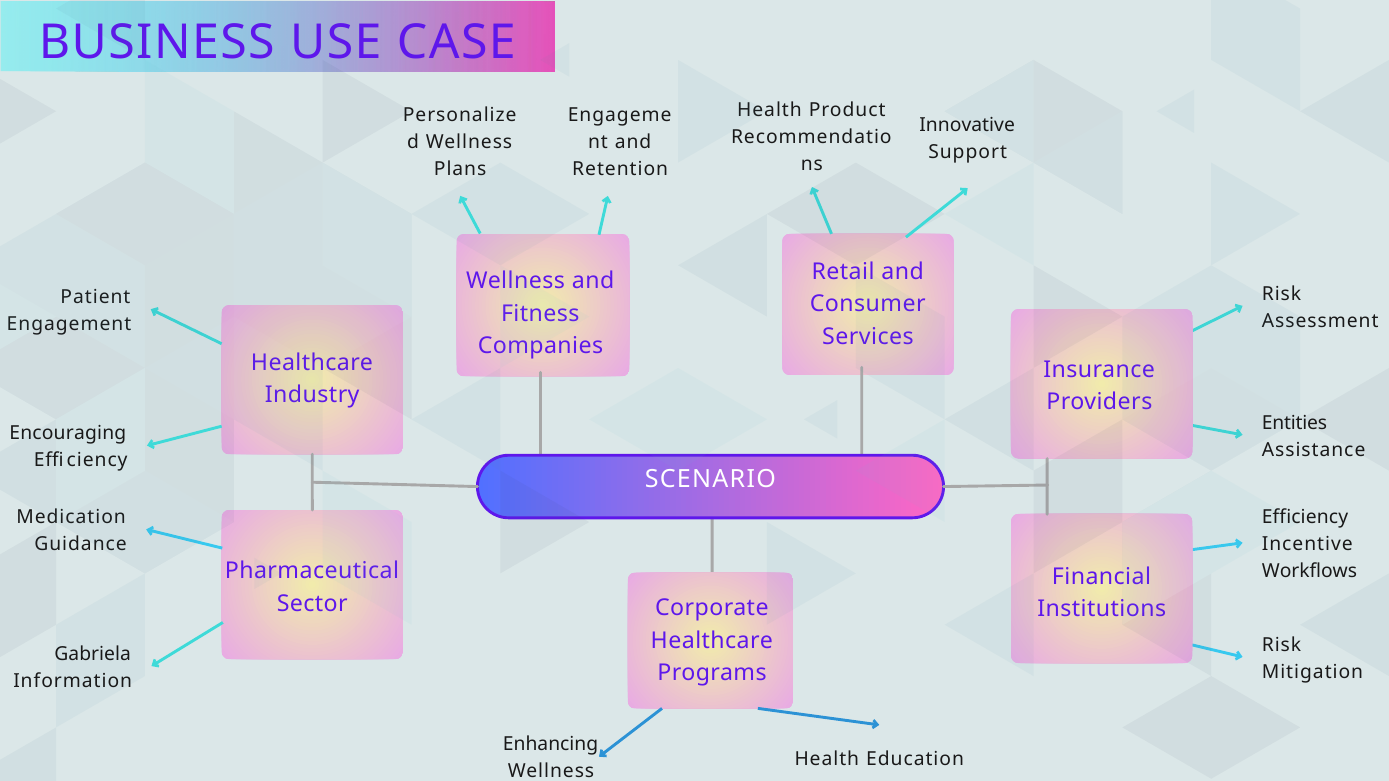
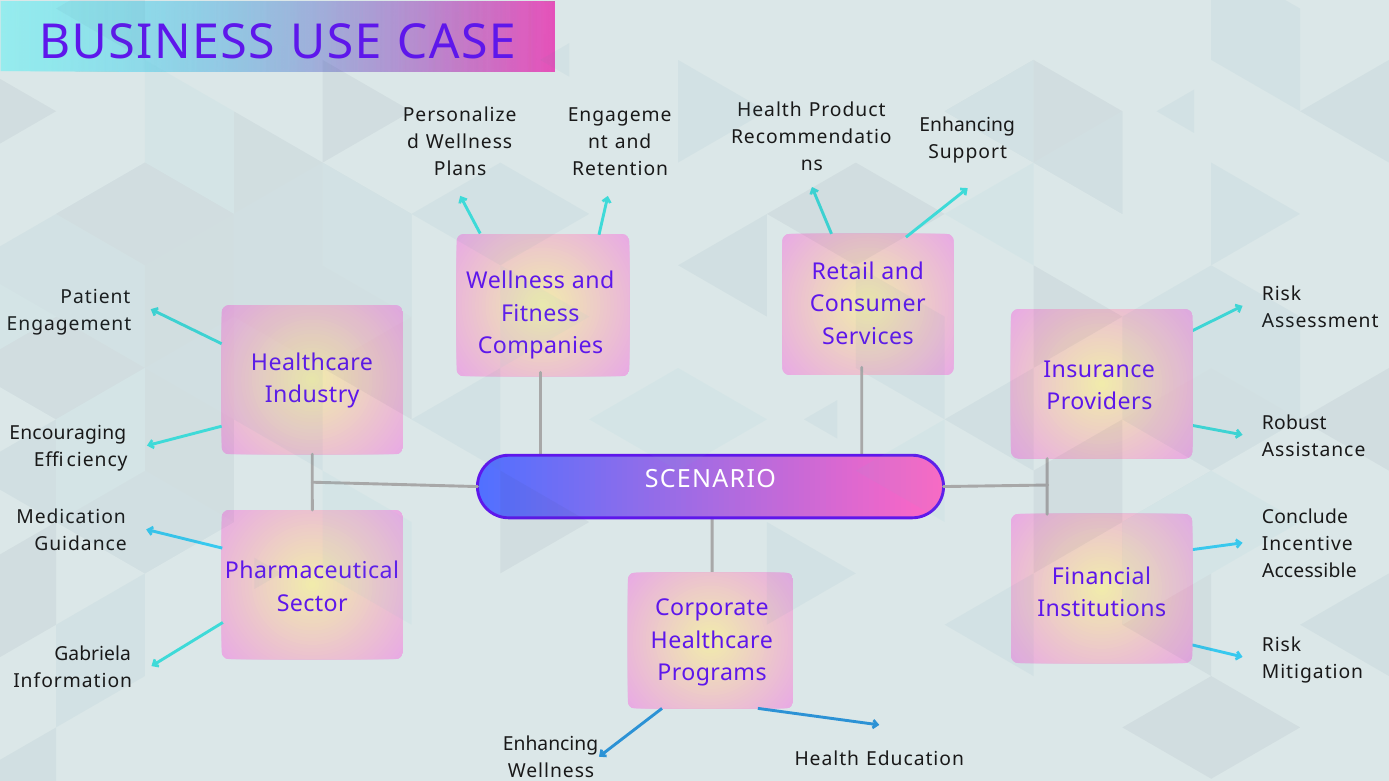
Innovative: Innovative -> Enhancing (967, 125)
Entities: Entities -> Robust (1294, 423)
Efficiency: Efficiency -> Conclude (1305, 517)
Workflows: Workflows -> Accessible (1309, 571)
